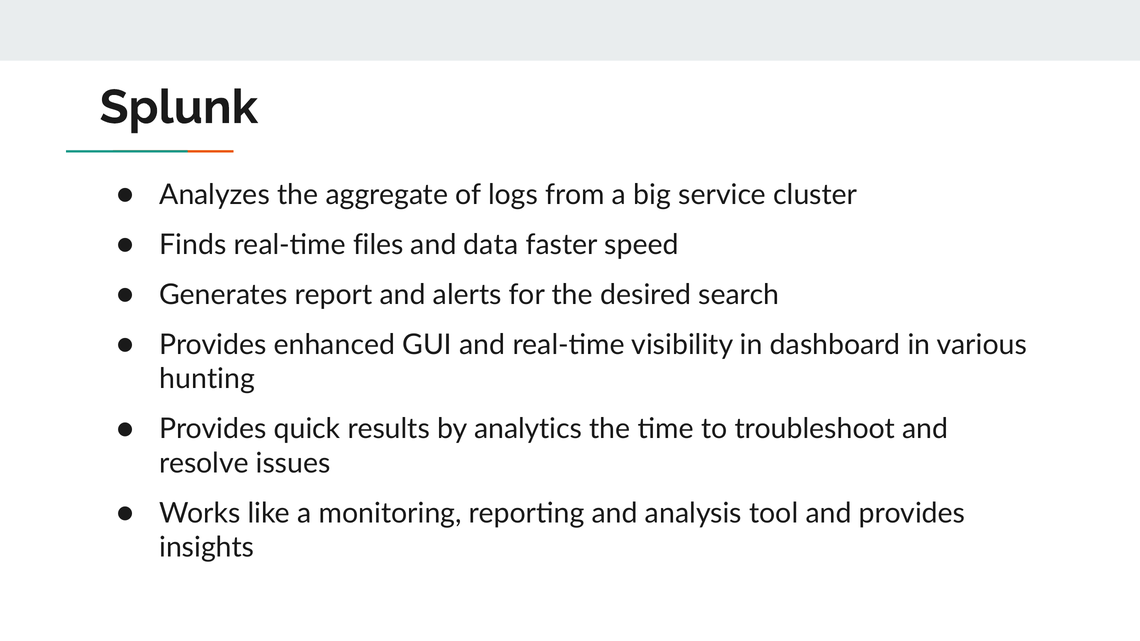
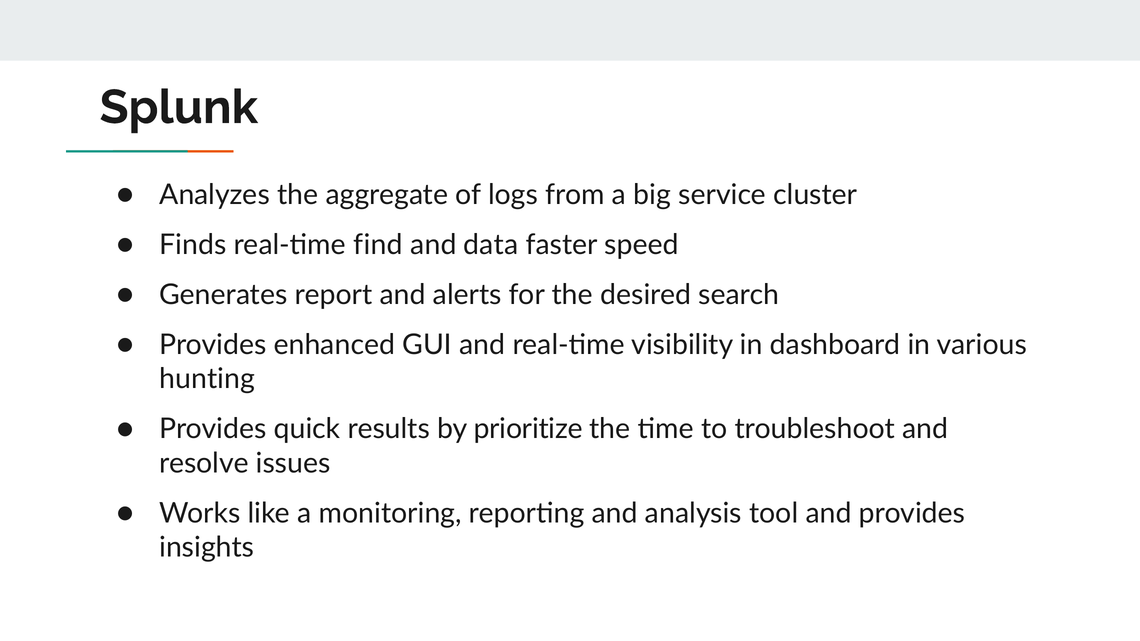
files: files -> find (378, 245)
analytics: analytics -> prioritize (528, 429)
